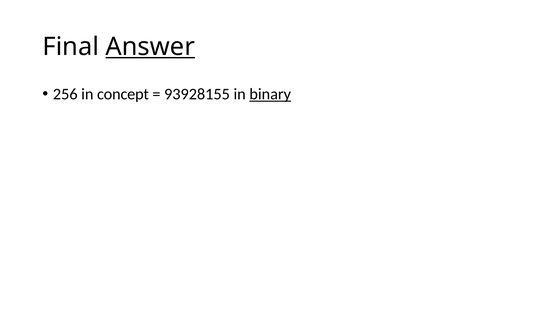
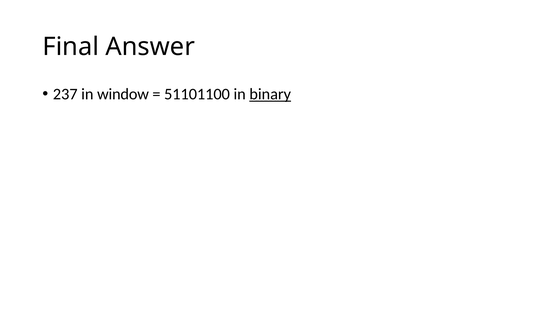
Answer underline: present -> none (150, 47)
256: 256 -> 237 (65, 94)
concept: concept -> window (123, 94)
93928155: 93928155 -> 51101100 (197, 94)
